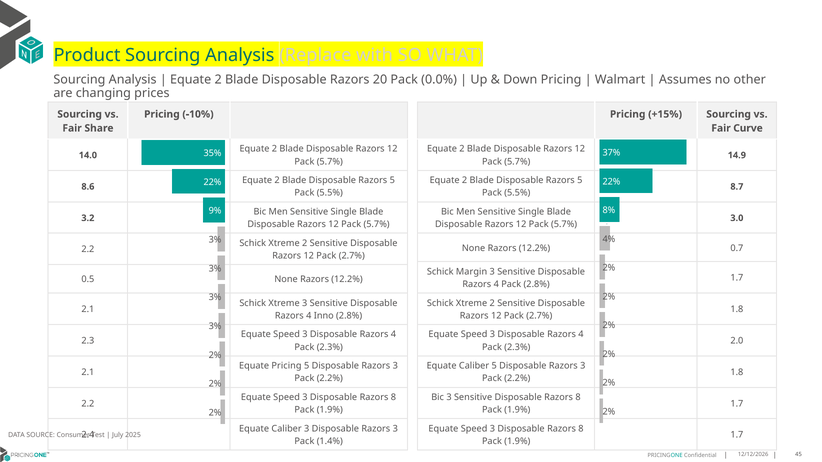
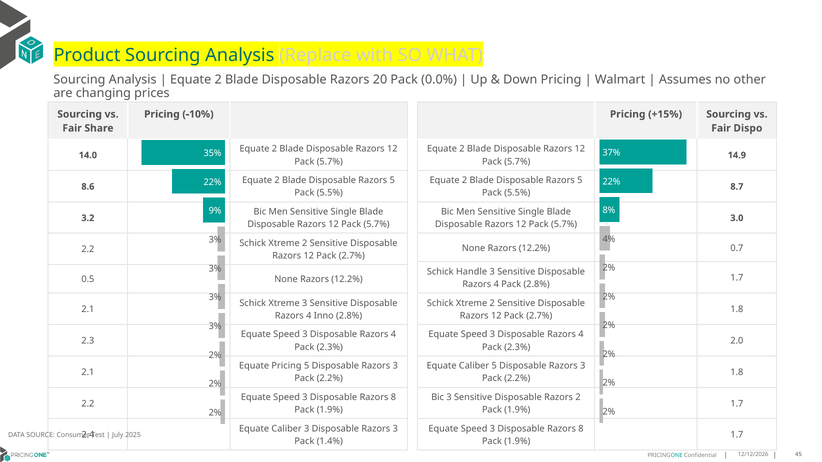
Curve: Curve -> Dispo (748, 128)
Margin: Margin -> Handle (472, 272)
Sensitive Disposable Razors 8: 8 -> 2 (578, 398)
